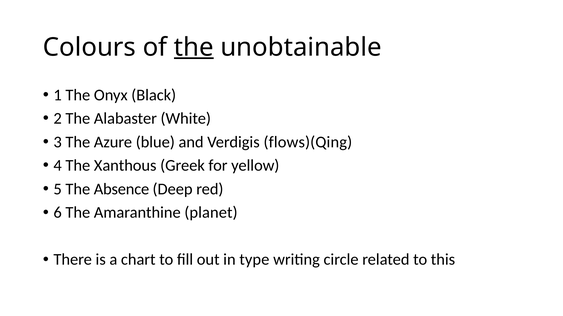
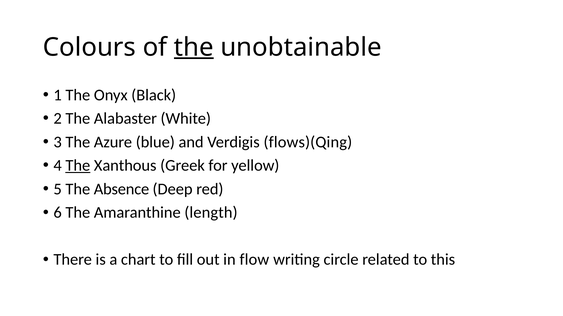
The underline: none -> present (78, 166)
planet: planet -> length (211, 213)
type: type -> flow (254, 260)
